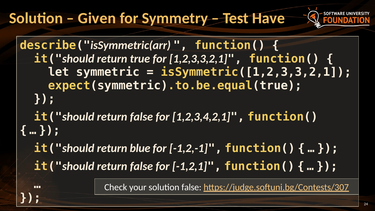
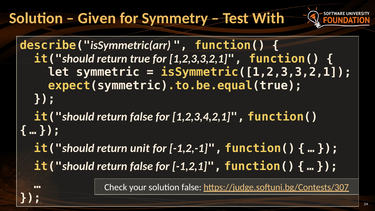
Have: Have -> With (268, 18)
blue: blue -> unit (140, 148)
